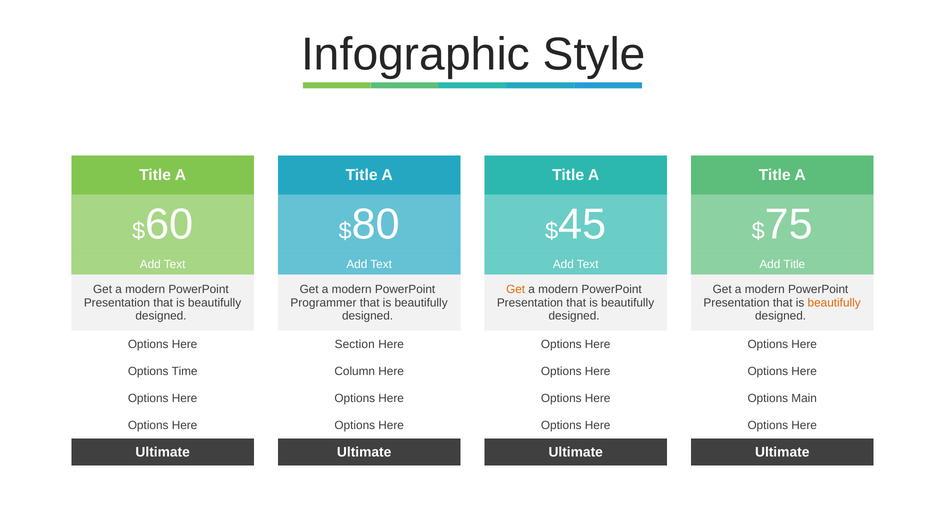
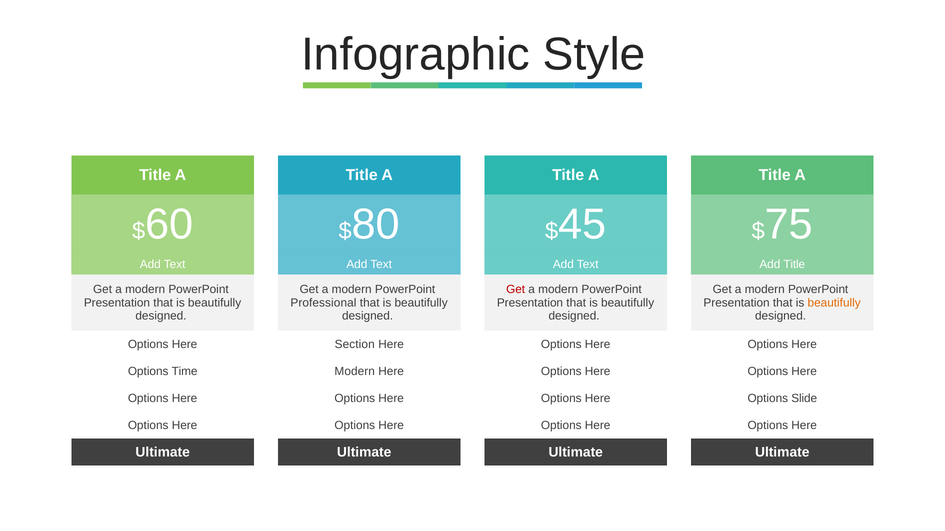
Get colour: orange -> red (516, 290)
Programmer: Programmer -> Professional (323, 303)
Column: Column -> Modern (355, 372)
Main: Main -> Slide (804, 399)
